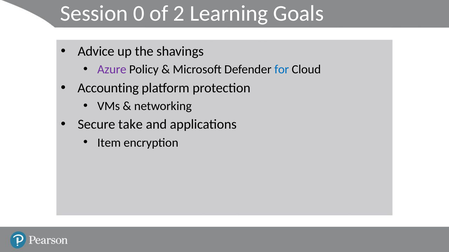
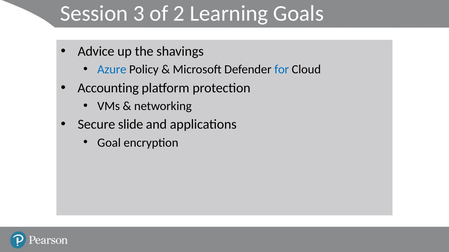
0: 0 -> 3 (139, 13)
Azure colour: purple -> blue (112, 70)
take: take -> slide (131, 125)
Item: Item -> Goal (109, 143)
